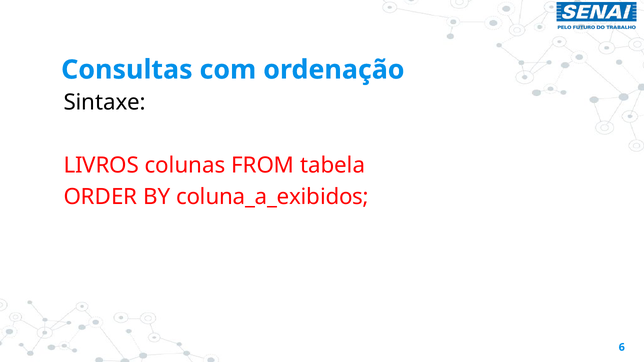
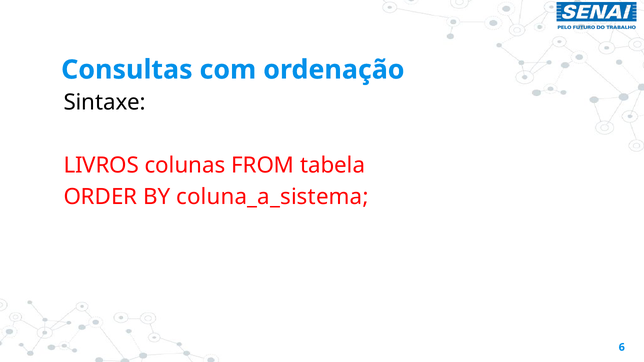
coluna_a_exibidos: coluna_a_exibidos -> coluna_a_sistema (272, 197)
